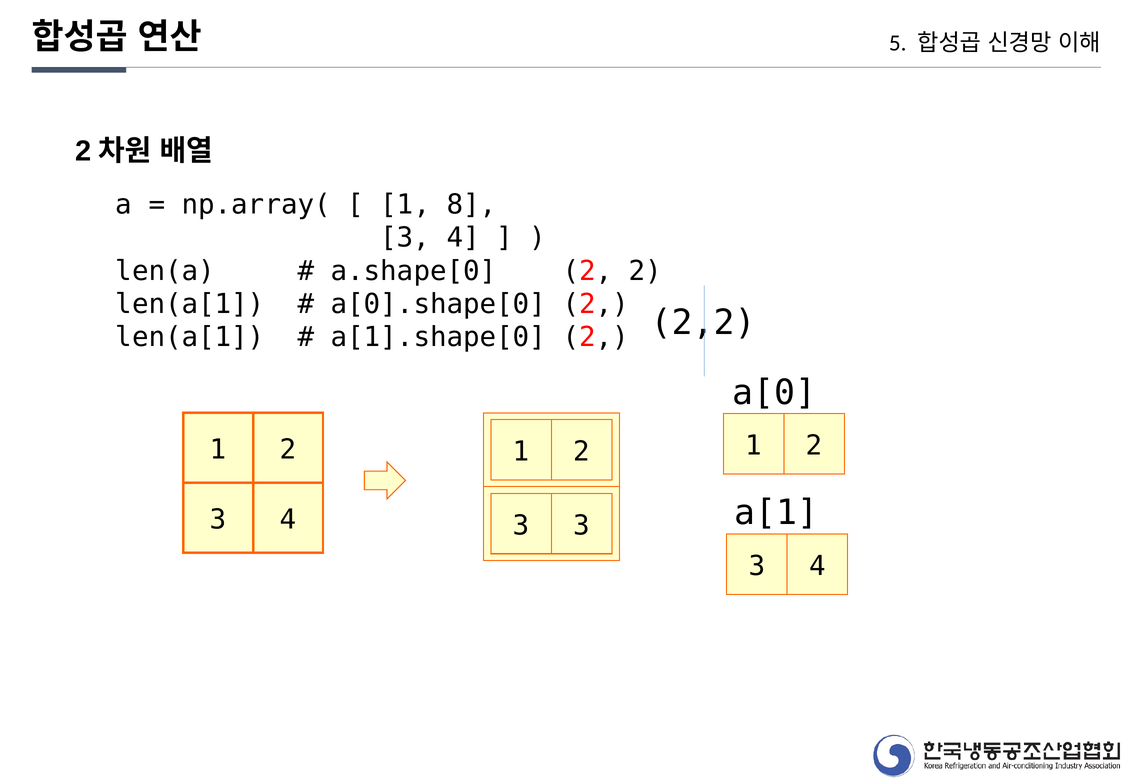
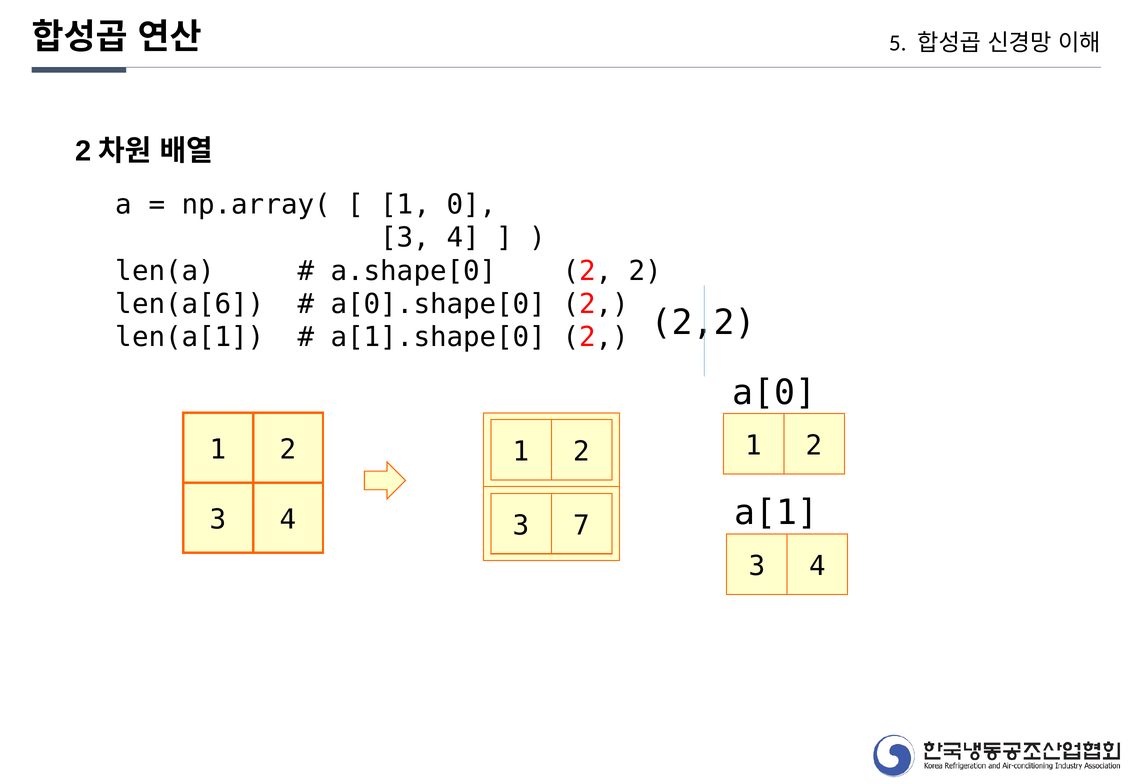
8: 8 -> 0 (471, 205)
len(a[1: len(a[1 -> len(a[6 (190, 304)
3 3: 3 -> 7 (582, 525)
